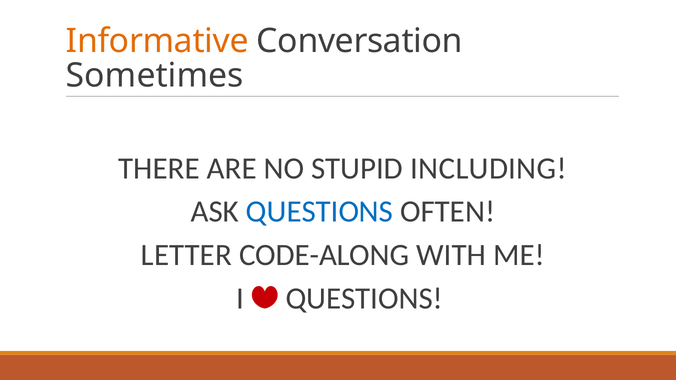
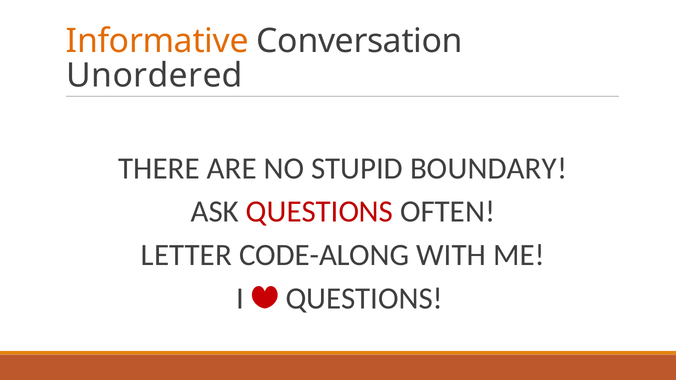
Sometimes: Sometimes -> Unordered (155, 76)
INCLUDING: INCLUDING -> BOUNDARY (489, 169)
QUESTIONS colour: blue -> red (320, 212)
